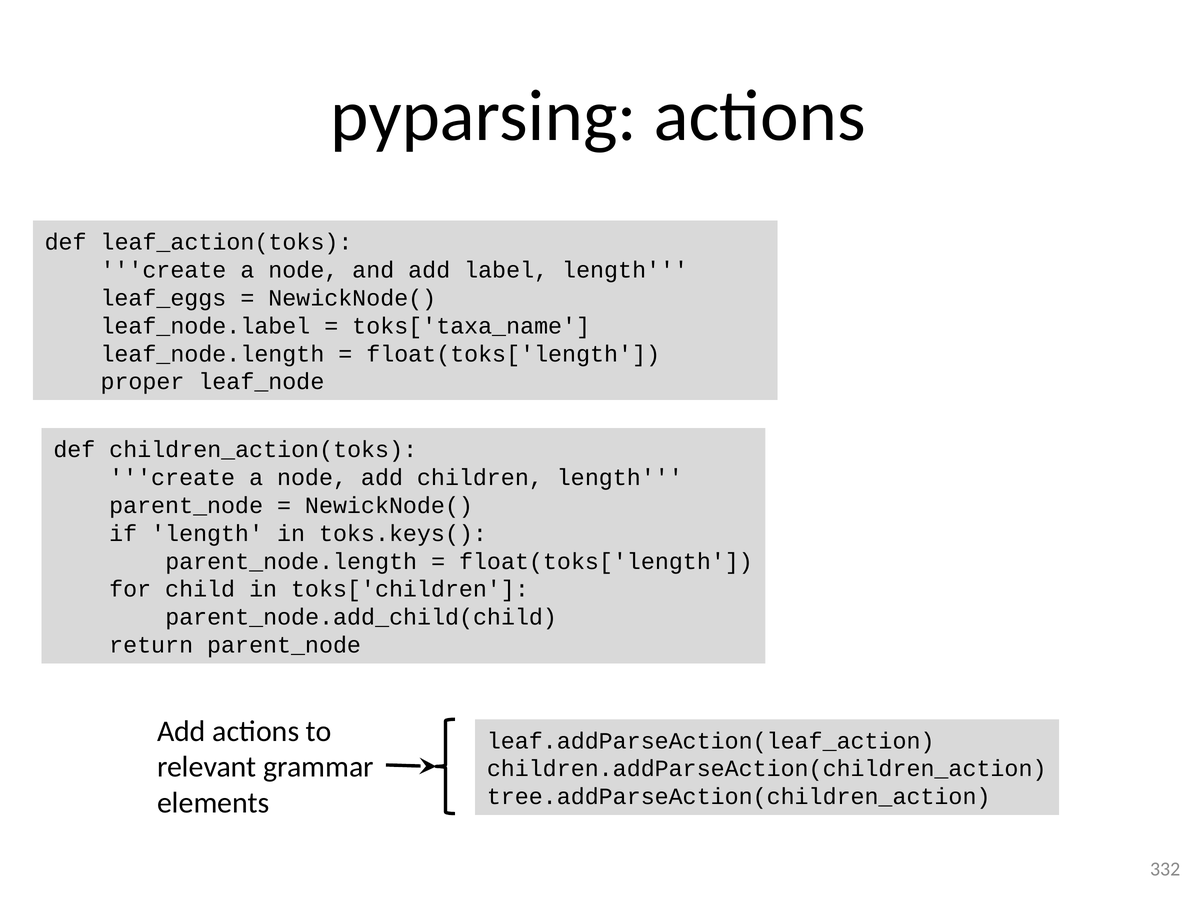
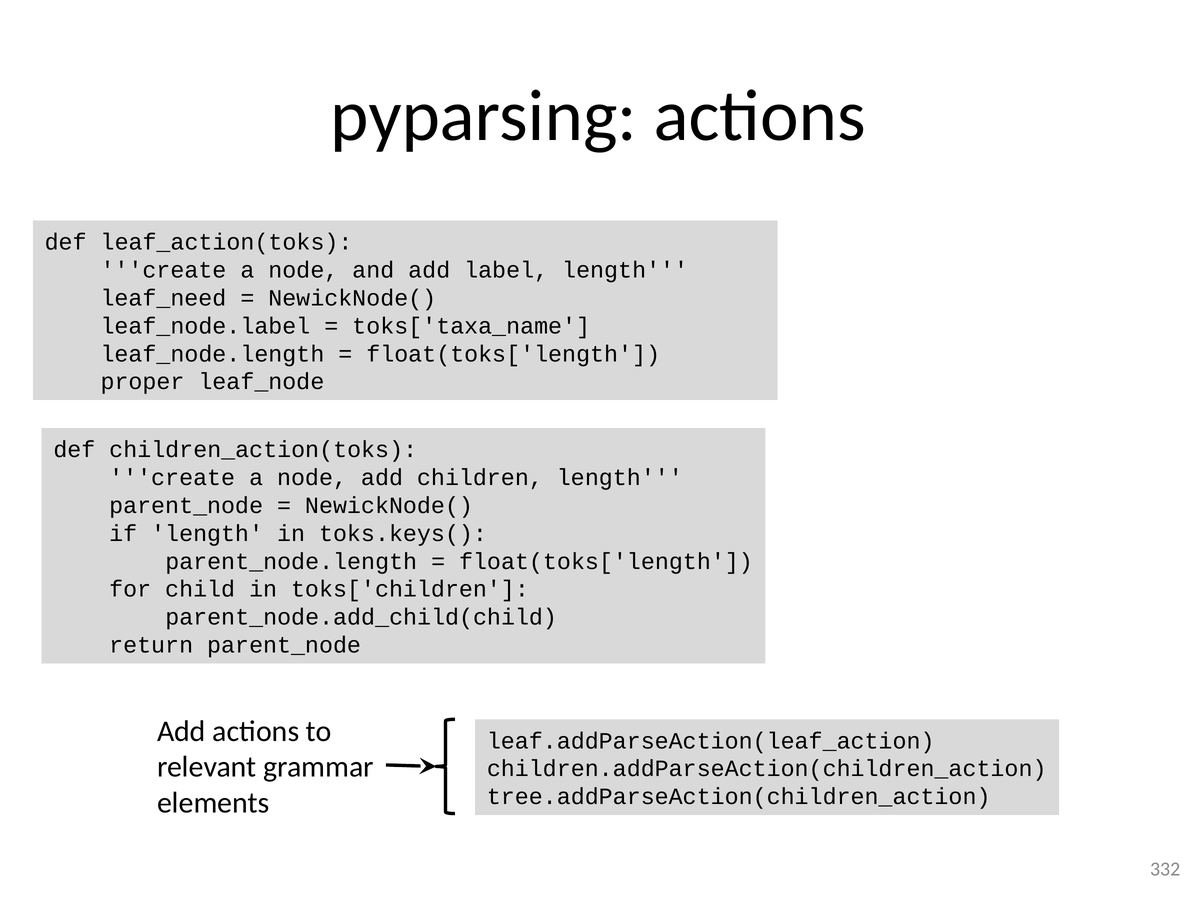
leaf_eggs: leaf_eggs -> leaf_need (163, 298)
